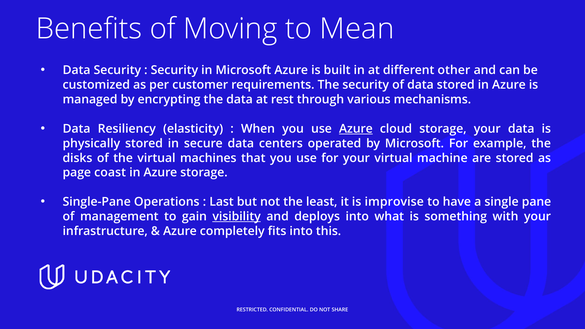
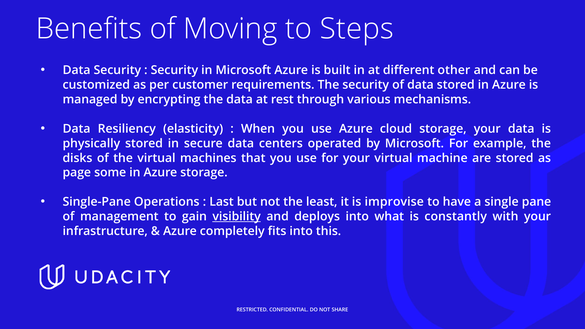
Mean: Mean -> Steps (357, 29)
Azure underline: present -> none (356, 129)
coast: coast -> some (110, 173)
something: something -> constantly (456, 217)
